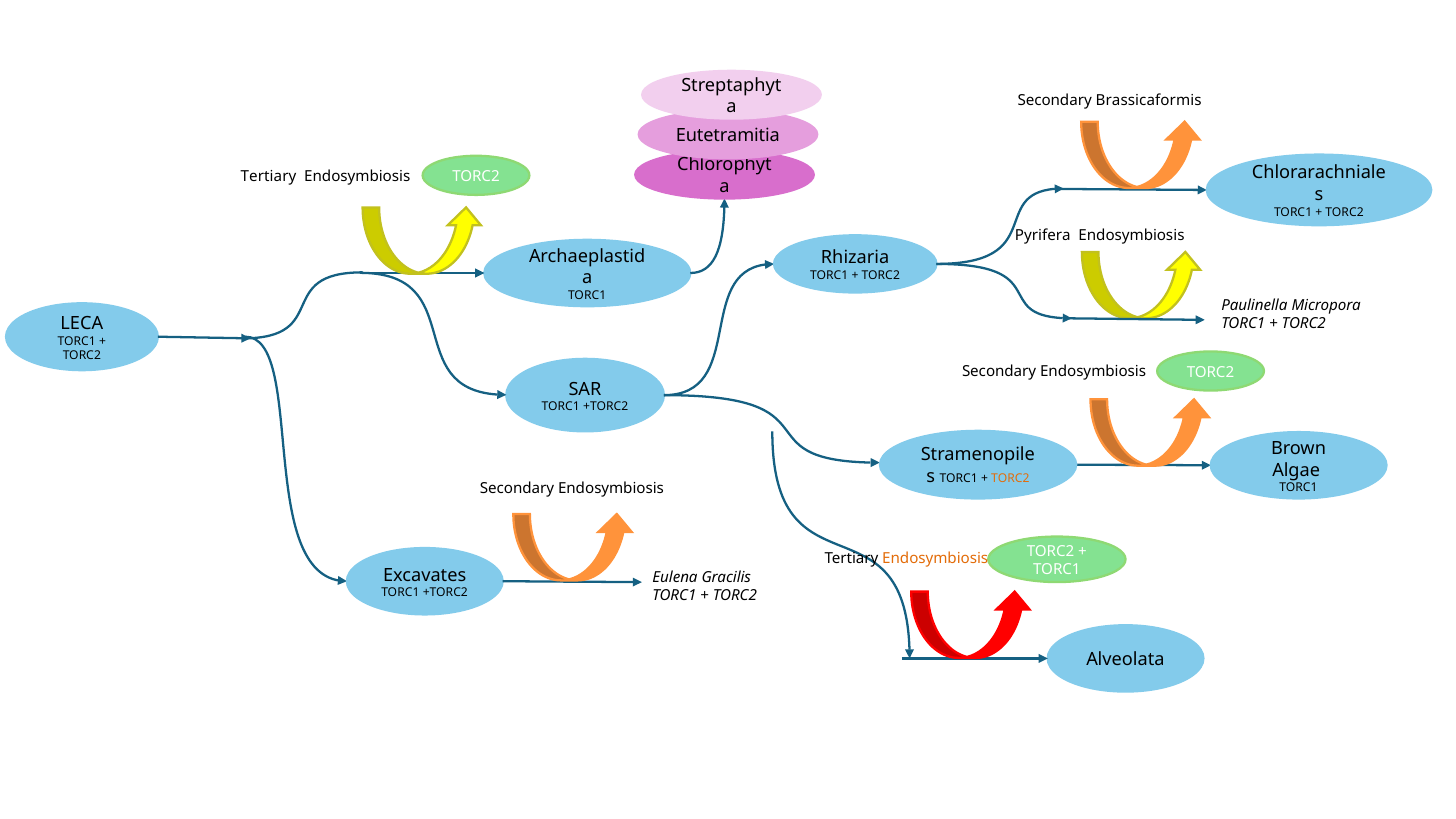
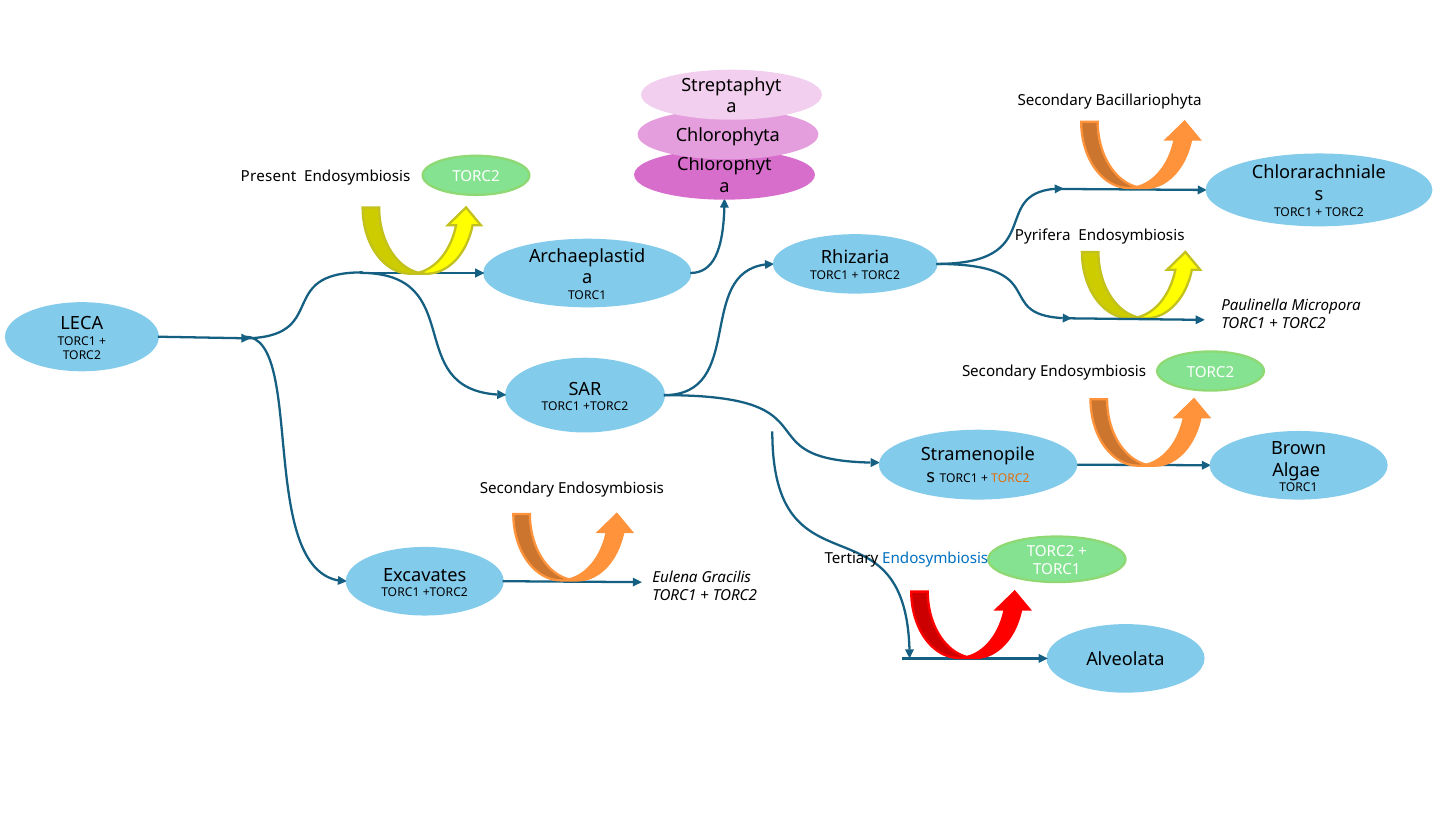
Brassicaformis: Brassicaformis -> Bacillariophyta (1149, 100)
Eutetramitia: Eutetramitia -> Chlorophyta (728, 136)
Tertiary: Tertiary -> Present (268, 176)
Endosymbiosis colour: orange -> blue (935, 558)
